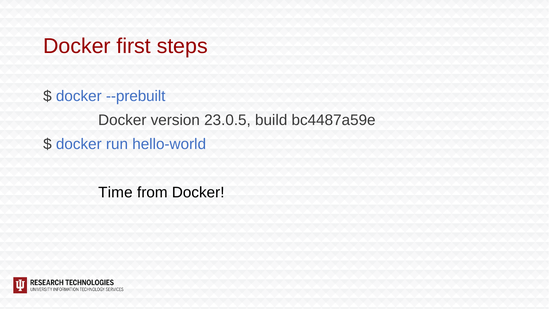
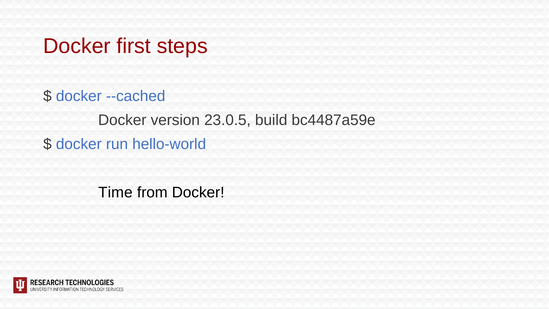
--prebuilt: --prebuilt -> --cached (136, 96)
